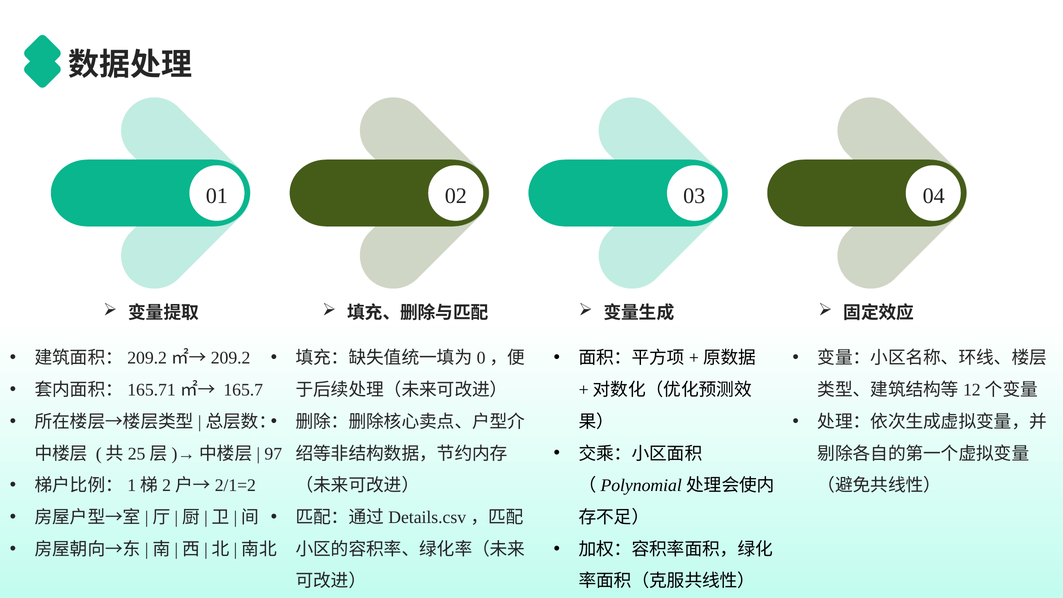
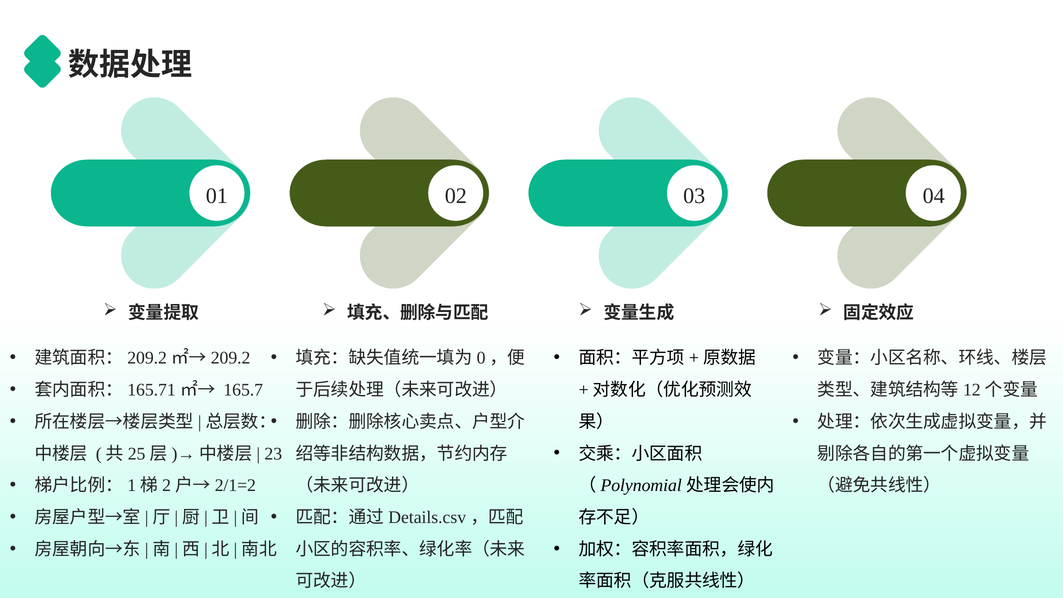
97: 97 -> 23 (273, 454)
